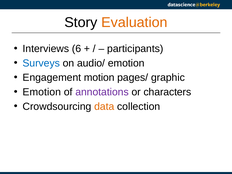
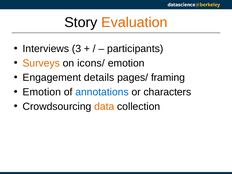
6: 6 -> 3 (77, 49)
Surveys colour: blue -> orange (41, 63)
audio/: audio/ -> icons/ (91, 63)
motion: motion -> details (99, 78)
graphic: graphic -> framing (168, 78)
annotations colour: purple -> blue (102, 92)
